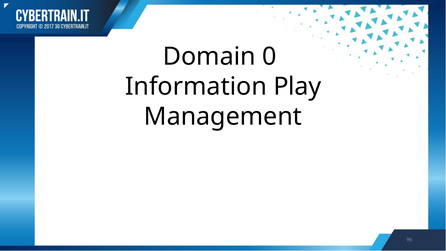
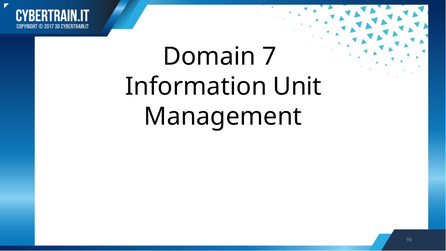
0: 0 -> 7 (269, 56)
Play: Play -> Unit (297, 86)
